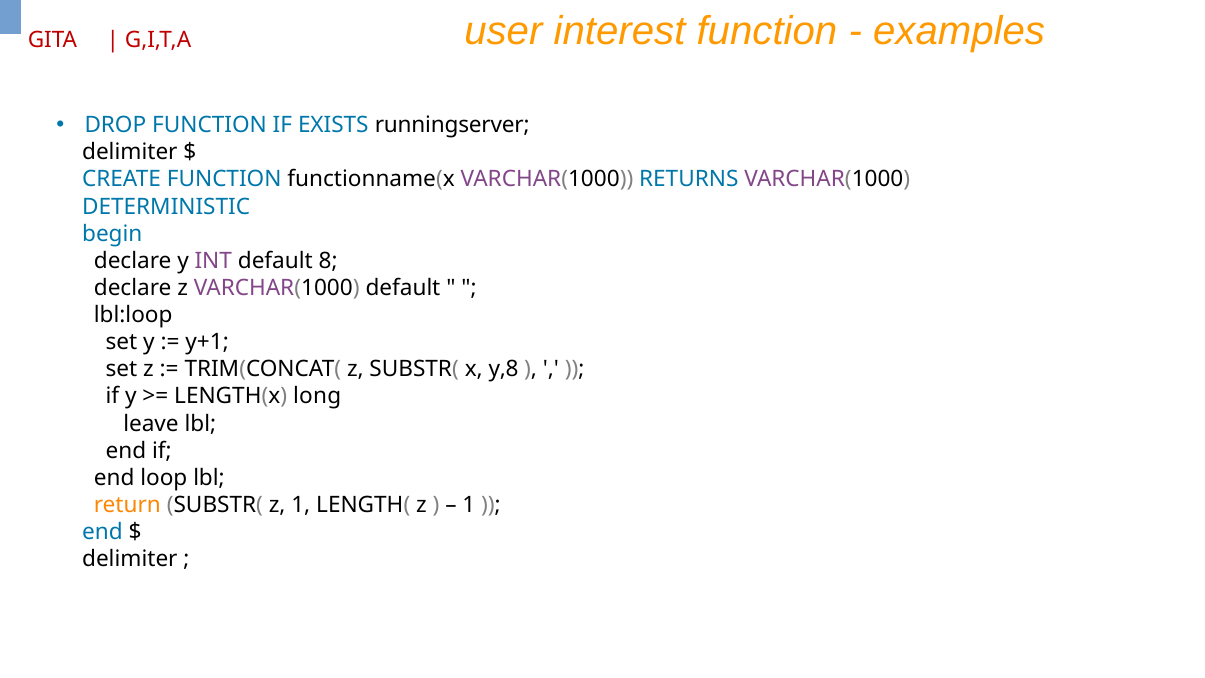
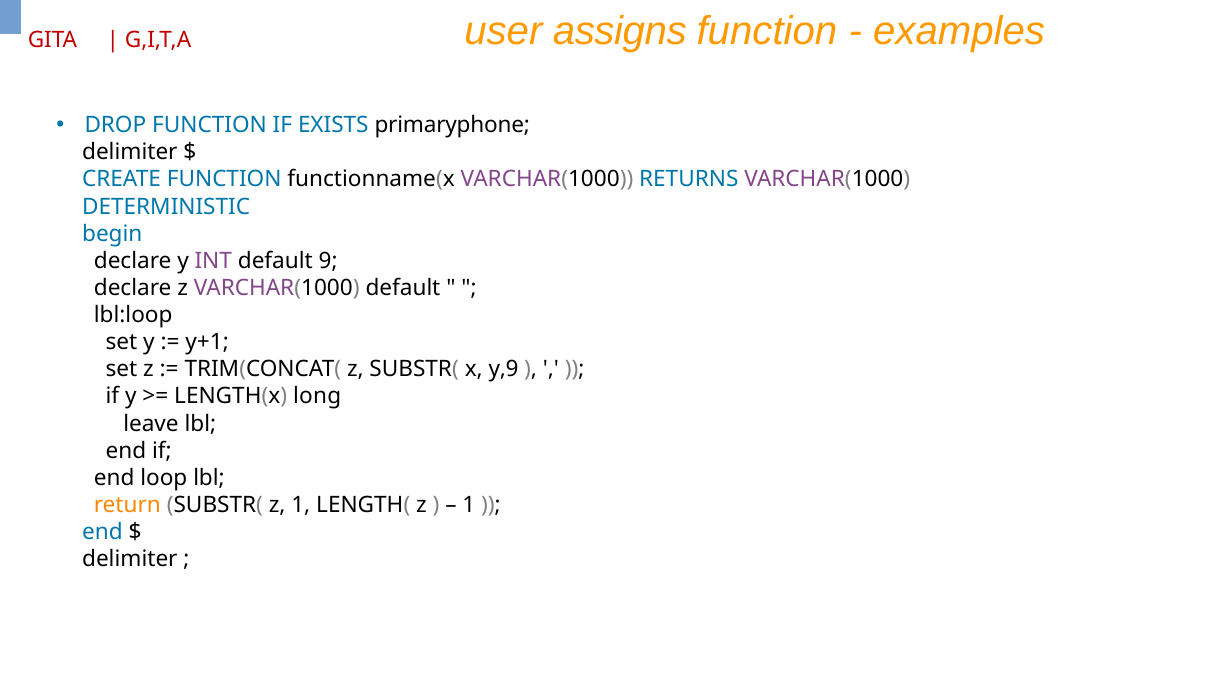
interest: interest -> assigns (620, 31)
runningserver: runningserver -> primaryphone (452, 125)
8: 8 -> 9 (328, 261)
y,8: y,8 -> y,9 (504, 369)
